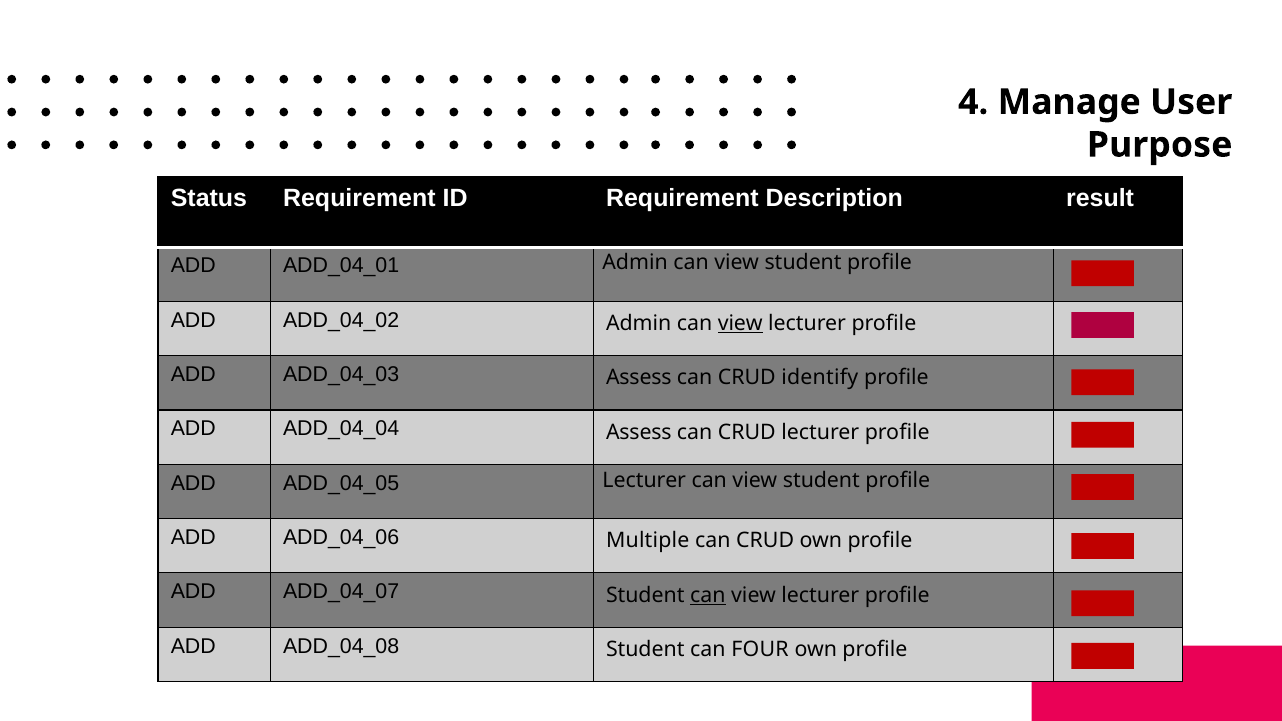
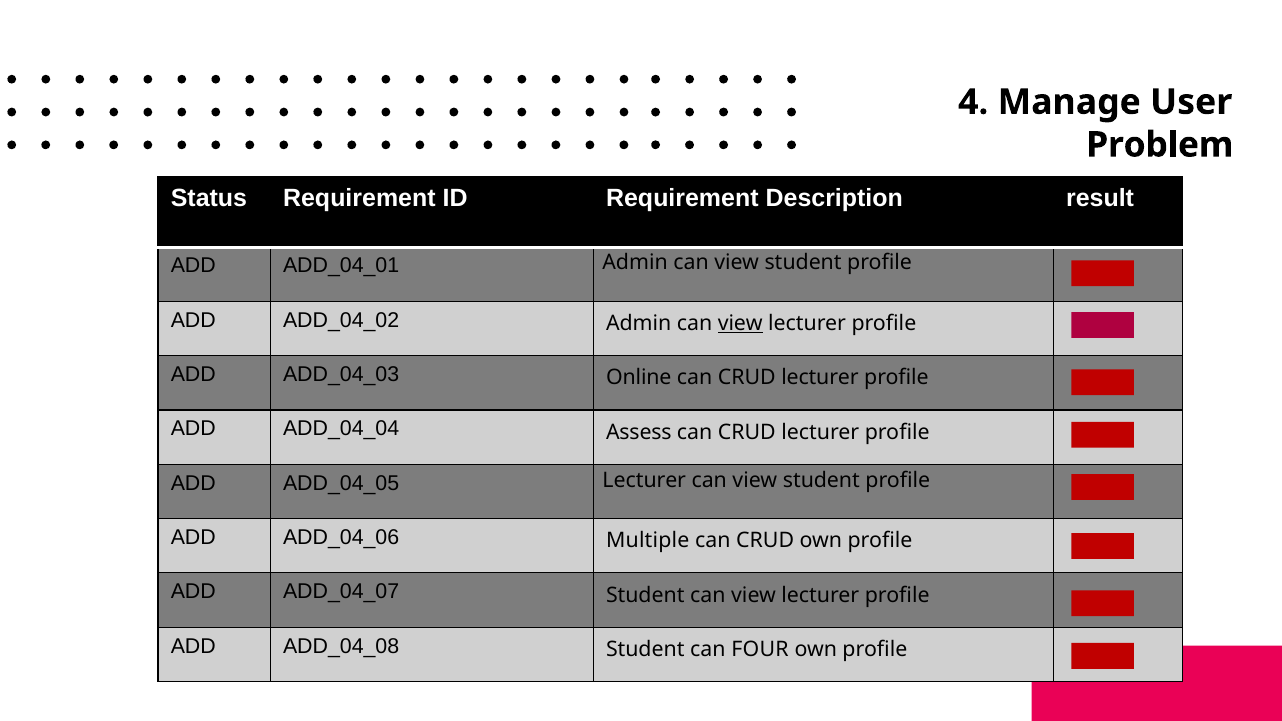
Purpose: Purpose -> Problem (1160, 145)
Assess: Assess -> Online (639, 378)
identify: identify -> lecturer (820, 378)
can underline: present -> none (708, 595)
